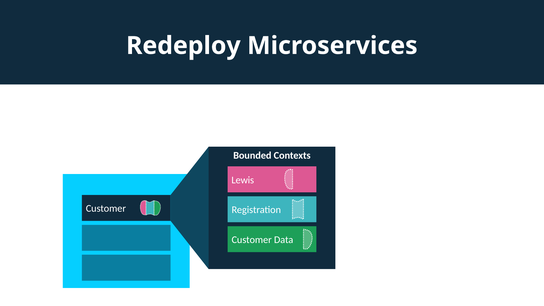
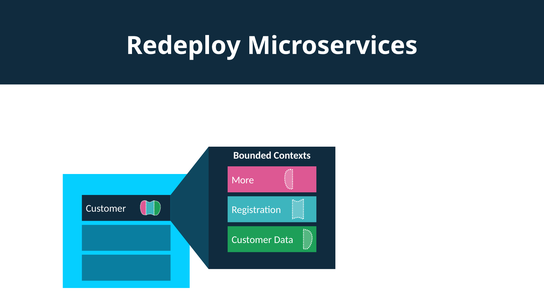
Lewis: Lewis -> More (243, 180)
